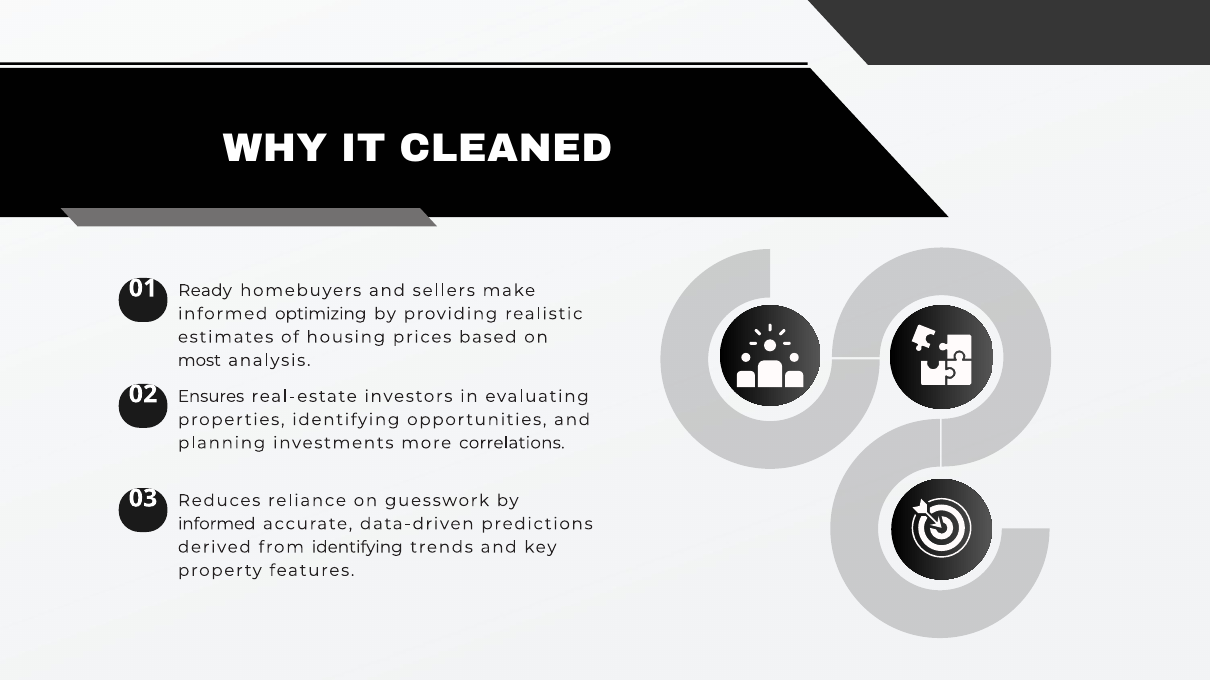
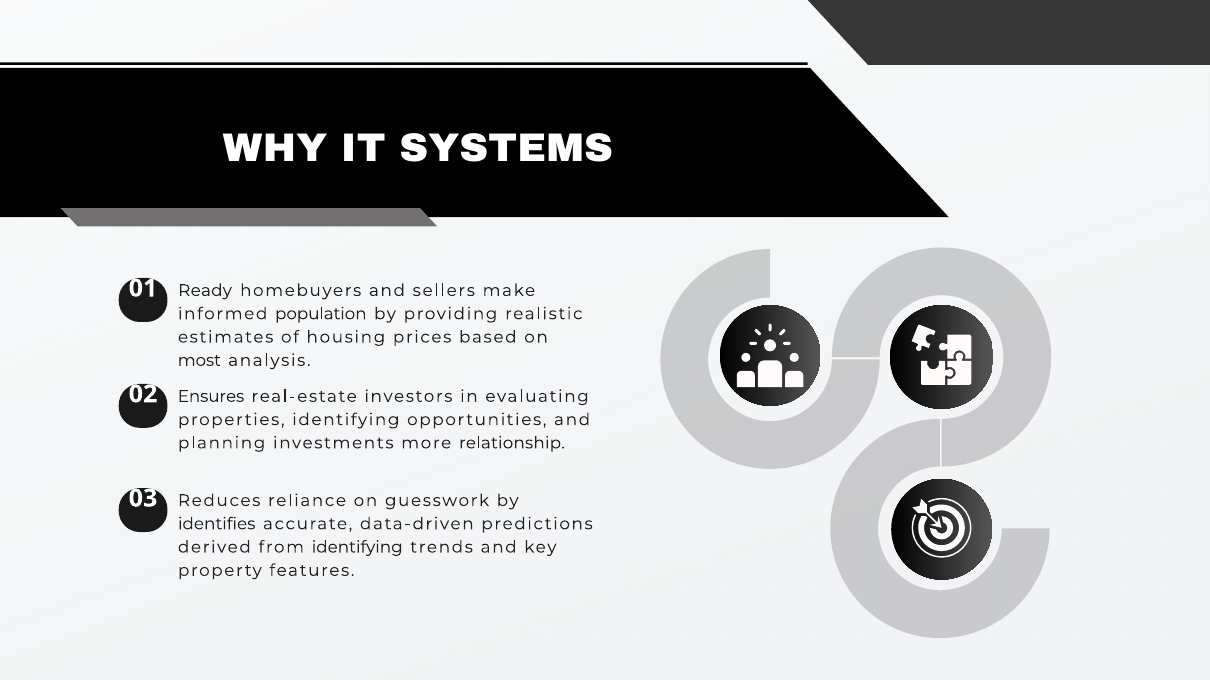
CLEANED: CLEANED -> SYSTEMS (506, 148)
optimizing: optimizing -> population (321, 314)
correlations: correlations -> relationship (512, 443)
informed: informed -> identifies (217, 524)
